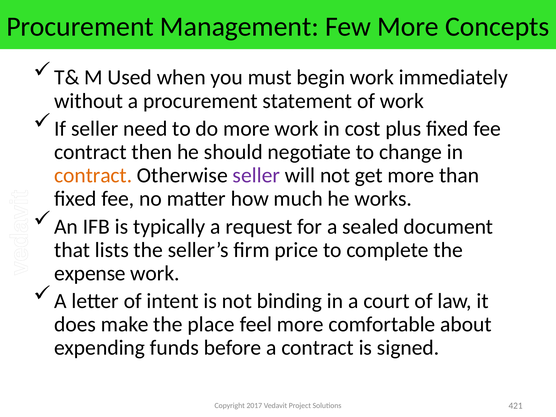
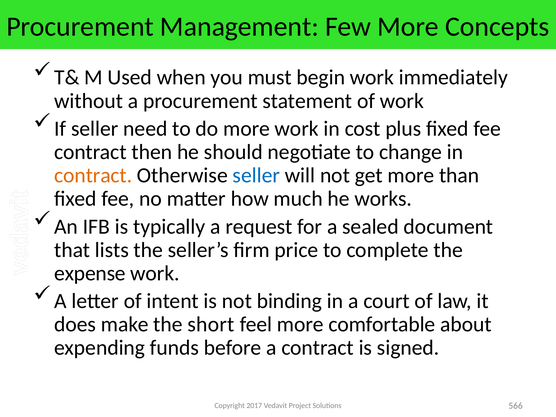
seller colour: purple -> blue (256, 175)
place: place -> short (211, 324)
421: 421 -> 566 (516, 406)
